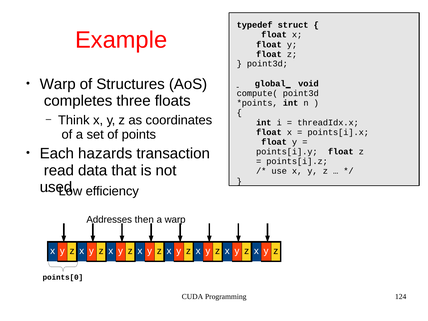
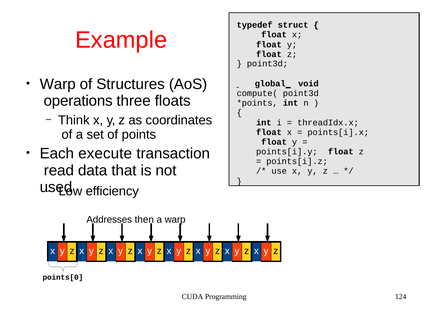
completes: completes -> operations (78, 101)
hazards: hazards -> execute (105, 154)
